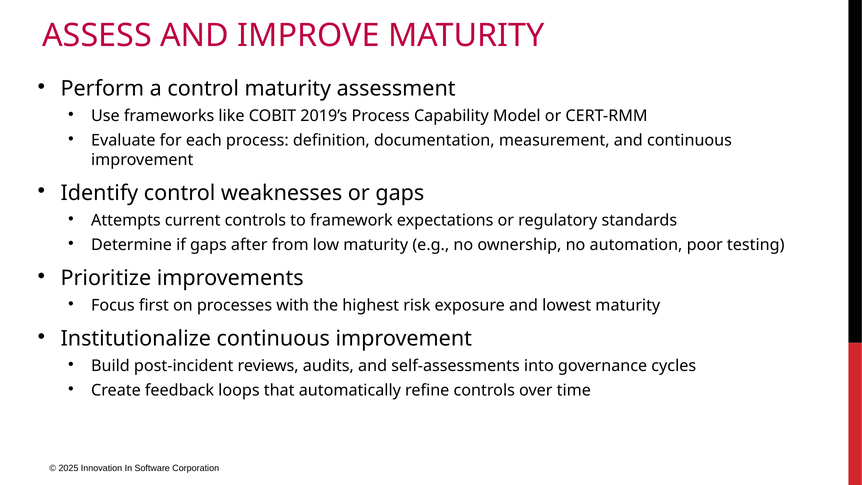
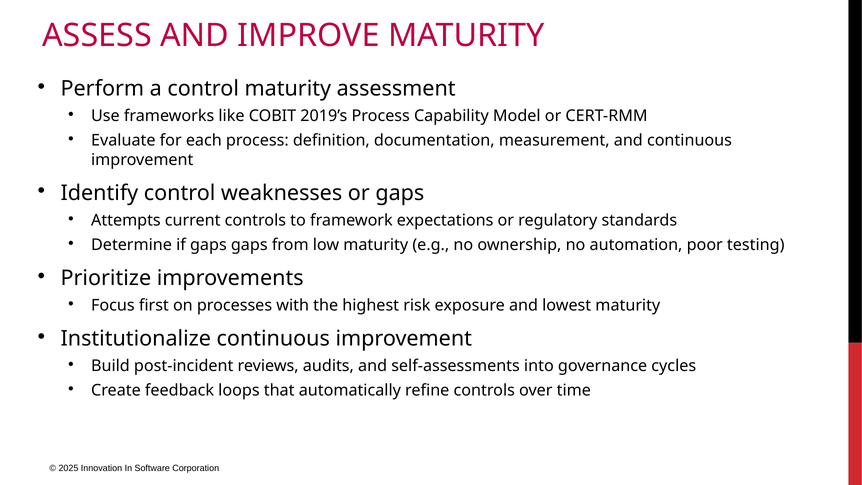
gaps after: after -> gaps (249, 245)
